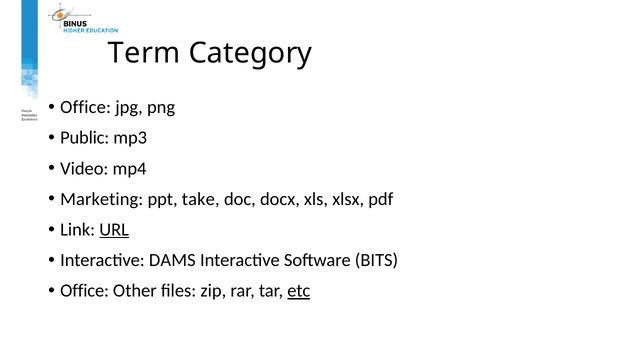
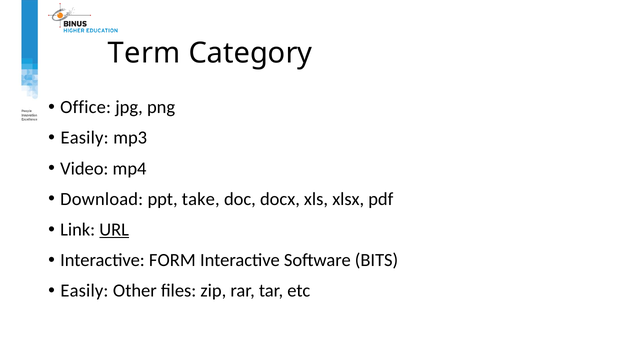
Public: Public -> Easily (85, 138)
Marketing: Marketing -> Download (102, 199)
DAMS: DAMS -> FORM (172, 260)
Office: Office -> Easily (84, 291)
etc underline: present -> none (299, 291)
